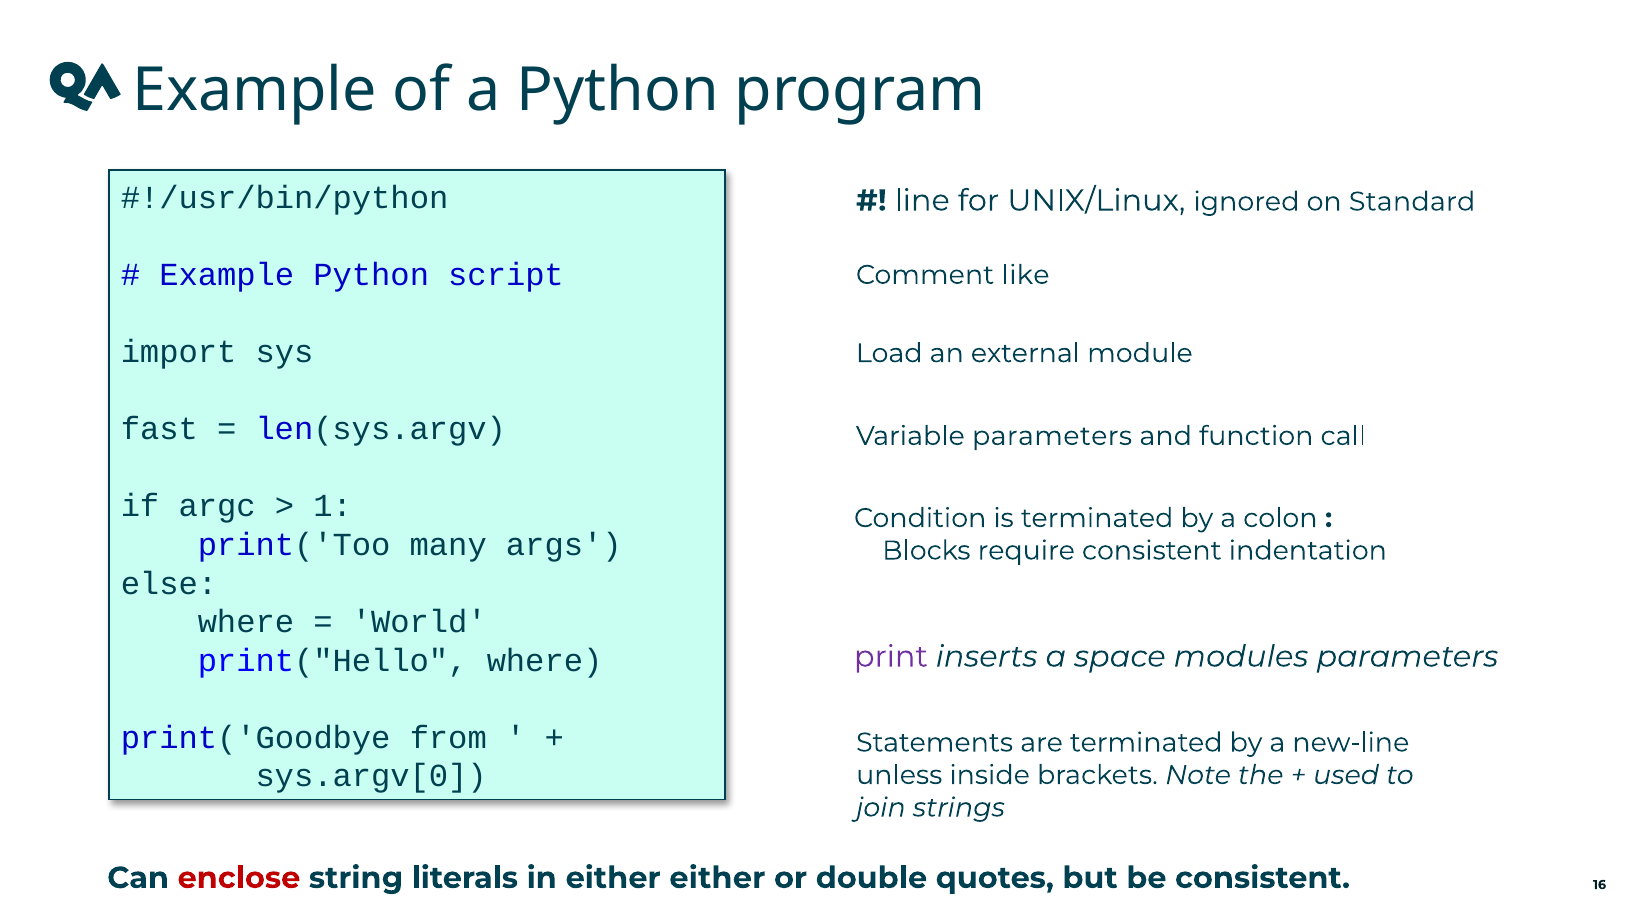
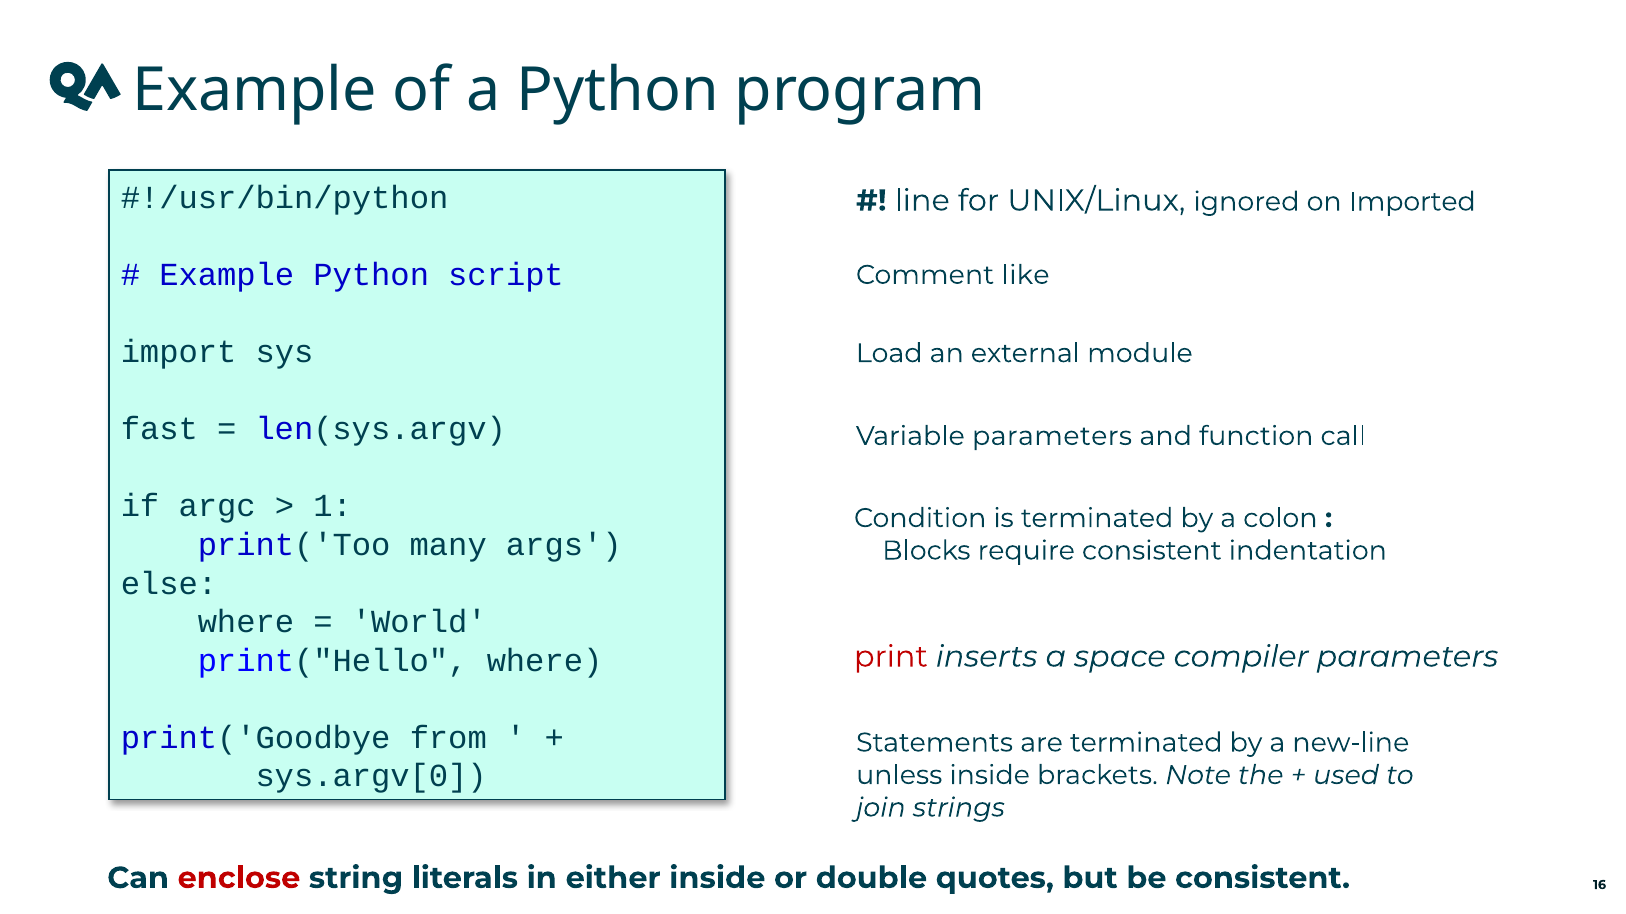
Standard: Standard -> Imported (1412, 202)
print colour: purple -> red (891, 657)
modules: modules -> compiler (1241, 657)
either either: either -> inside (717, 879)
